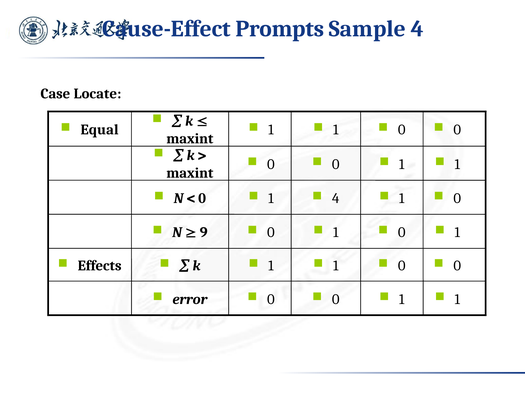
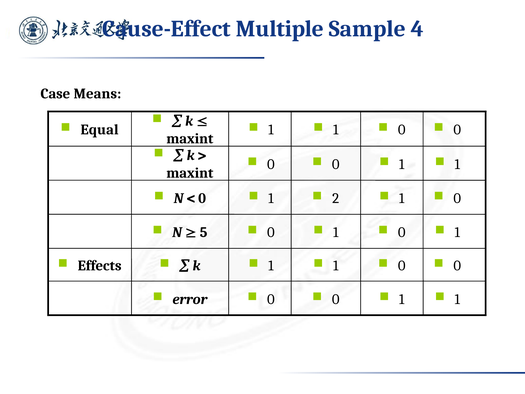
Prompts: Prompts -> Multiple (280, 29)
Locate: Locate -> Means (97, 94)
4: 4 -> 2 (336, 198)
9: 9 -> 5 (204, 232)
